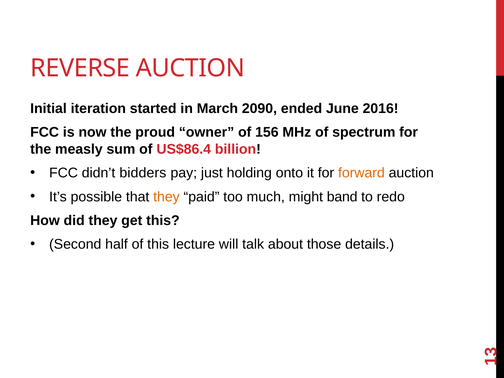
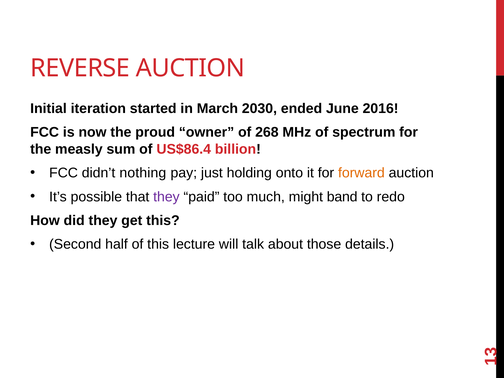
2090: 2090 -> 2030 (259, 108)
156: 156 -> 268 (267, 132)
bidders: bidders -> nothing (143, 173)
they colour: orange -> purple (166, 197)
